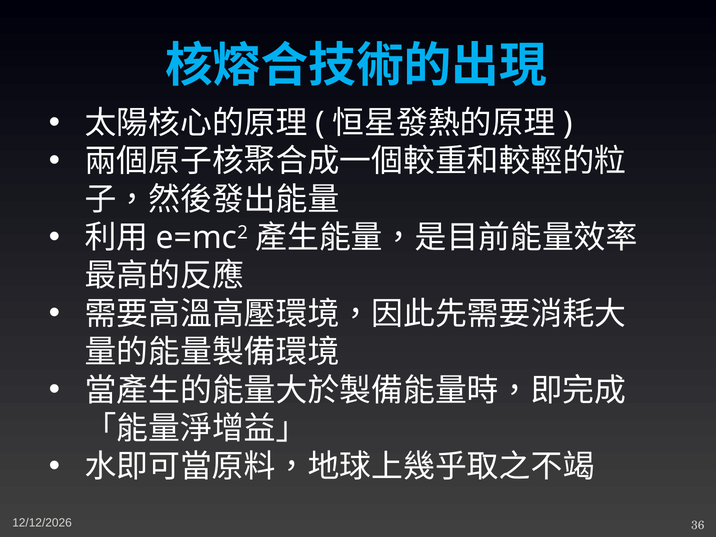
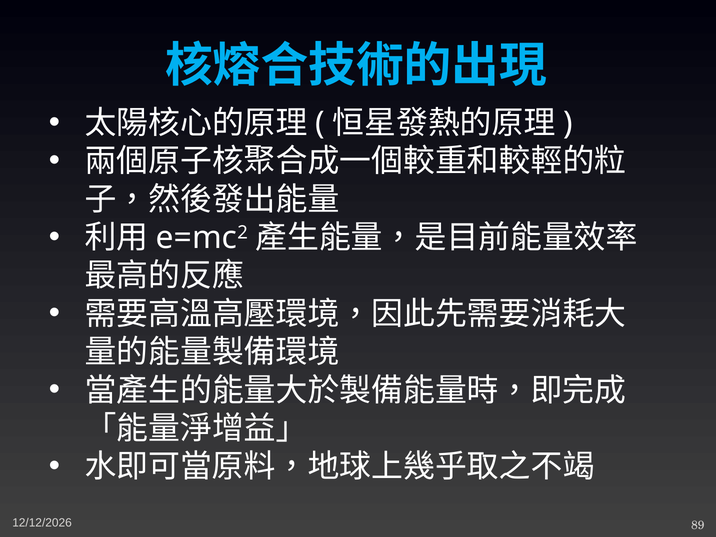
36: 36 -> 89 (698, 525)
